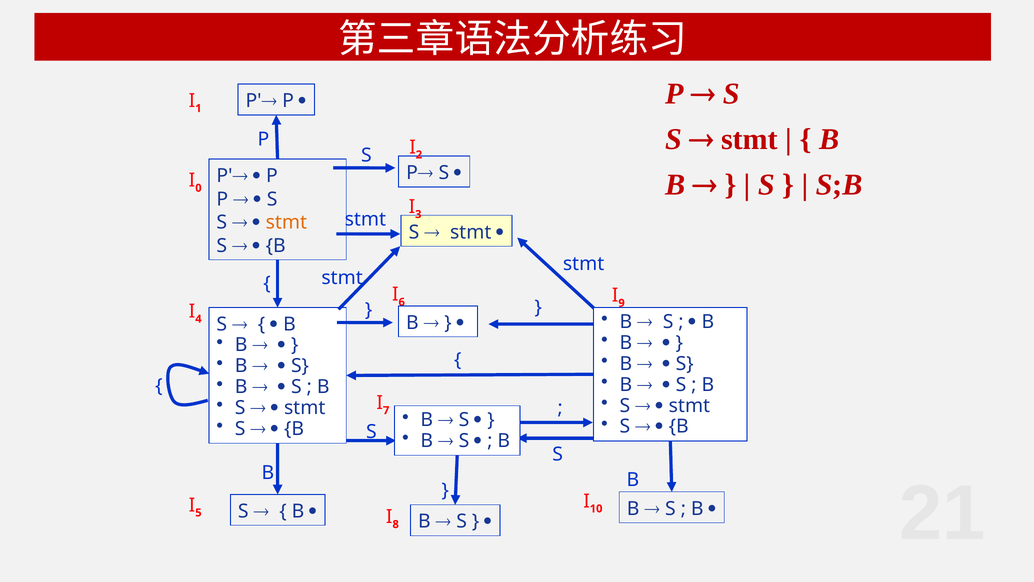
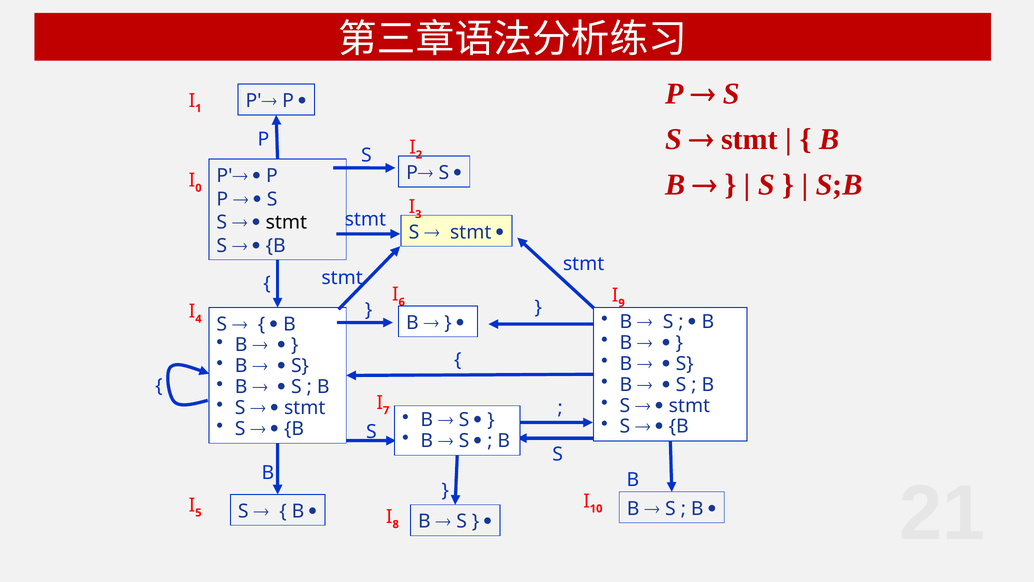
stmt colour: orange -> black (286, 222)
